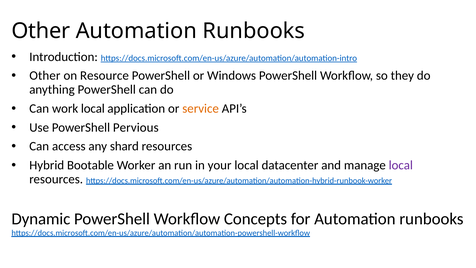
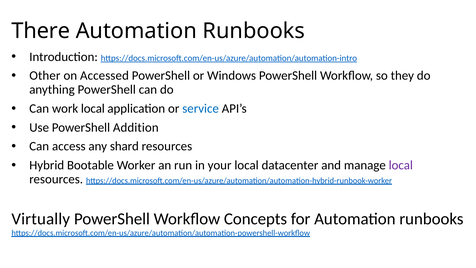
Other: Other -> There (41, 31)
Resource: Resource -> Accessed (104, 76)
service colour: orange -> blue (201, 108)
Pervious: Pervious -> Addition (136, 127)
Dynamic: Dynamic -> Virtually (41, 219)
